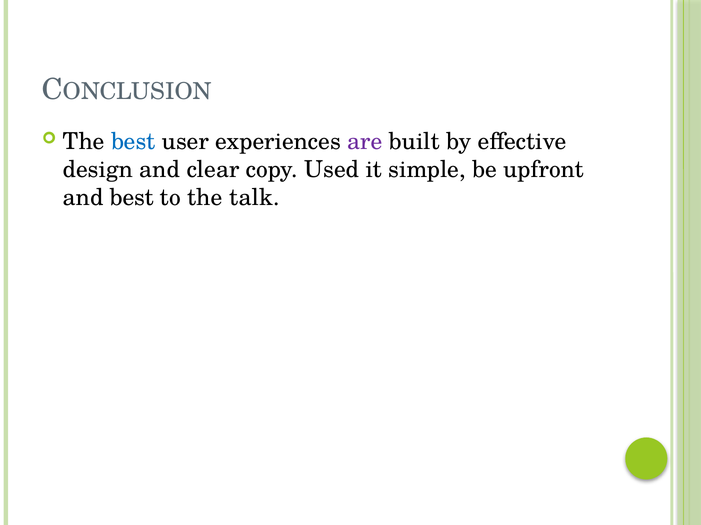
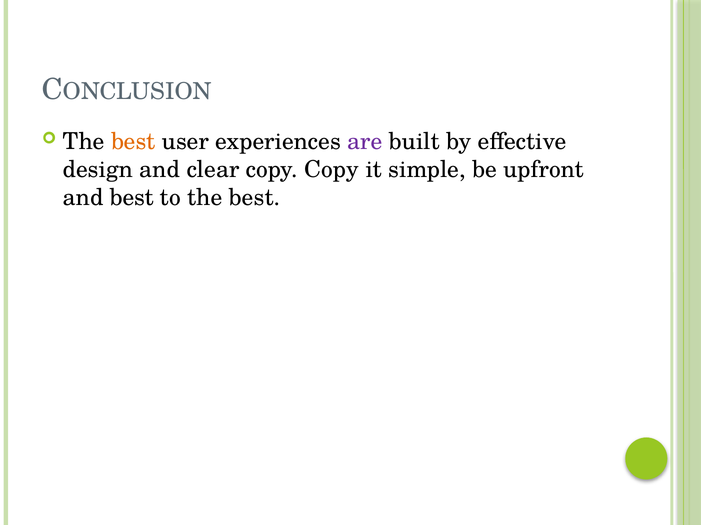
best colour: blue -> orange (133, 142)
copy Used: Used -> Copy (332, 170)
to the talk: talk -> best (255, 198)
